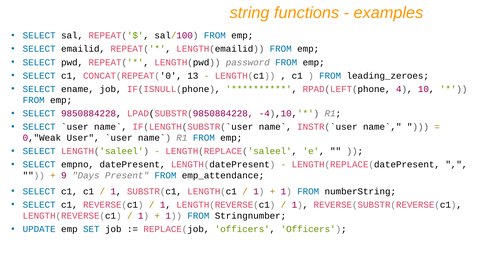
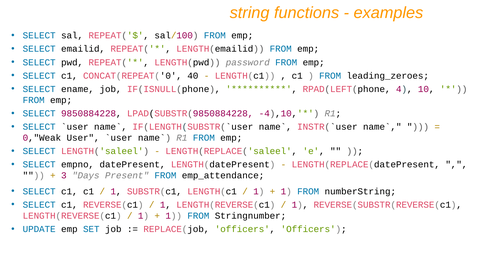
13: 13 -> 40 (193, 76)
9: 9 -> 3 (64, 176)
